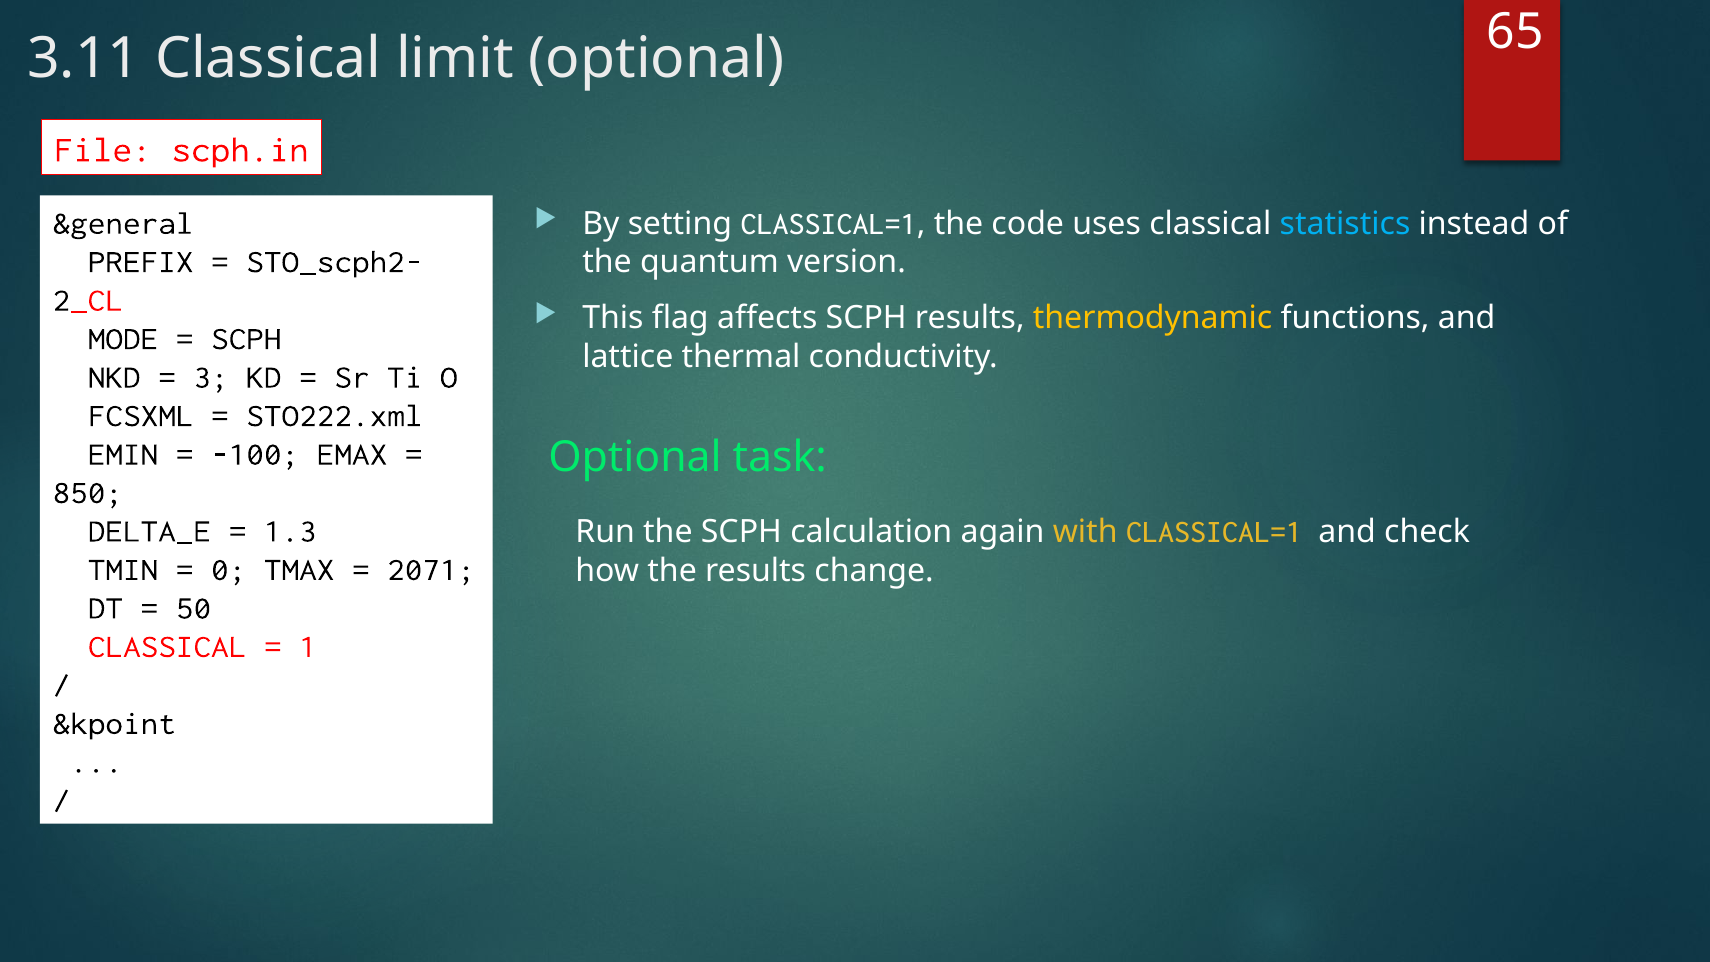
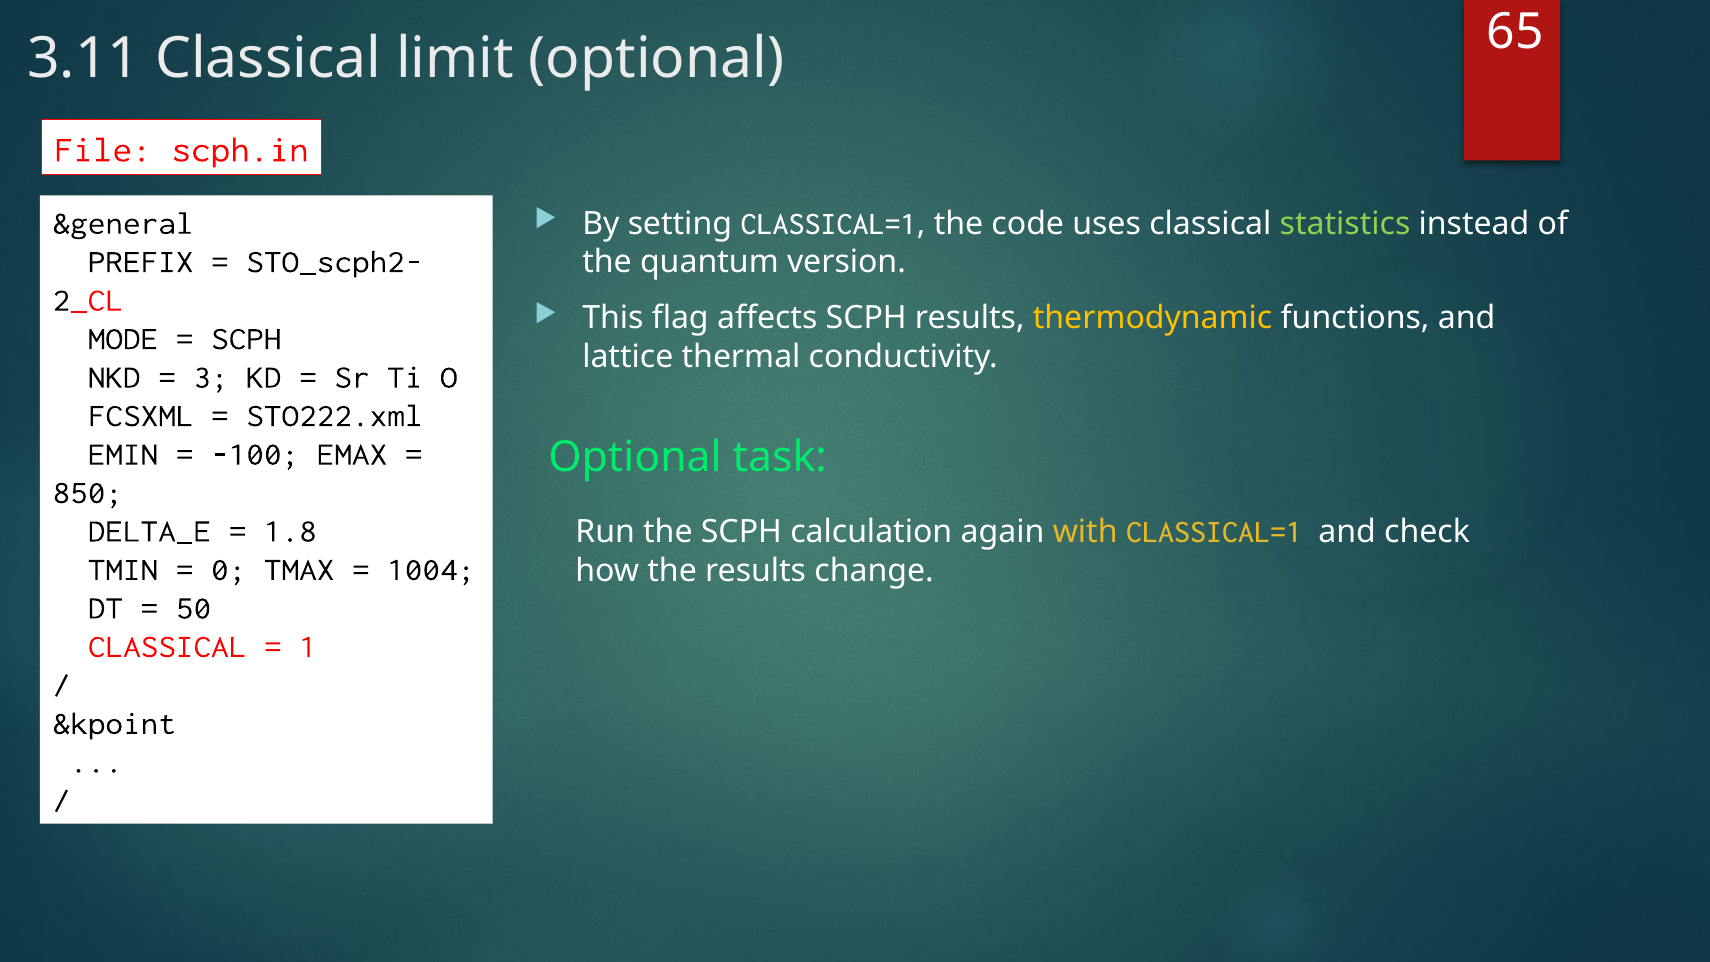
statistics colour: light blue -> light green (1345, 223)
1.3: 1.3 -> 1.8 (290, 531)
2071: 2071 -> 1004 (431, 569)
